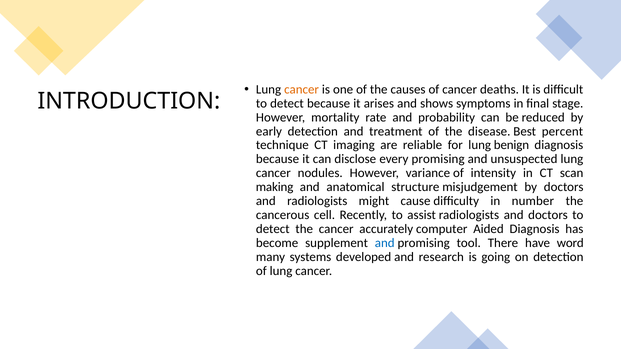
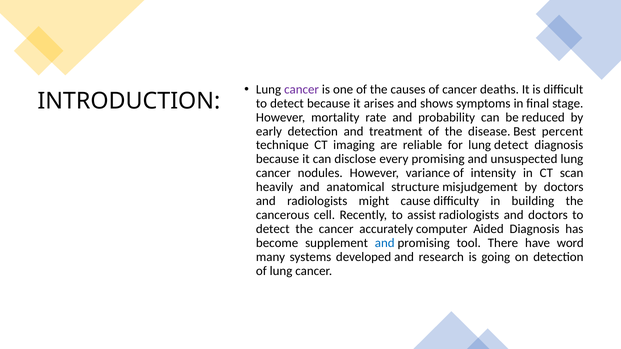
cancer colour: orange -> purple (302, 89)
lung benign: benign -> detect (511, 145)
making: making -> heavily (275, 187)
number: number -> building (533, 201)
